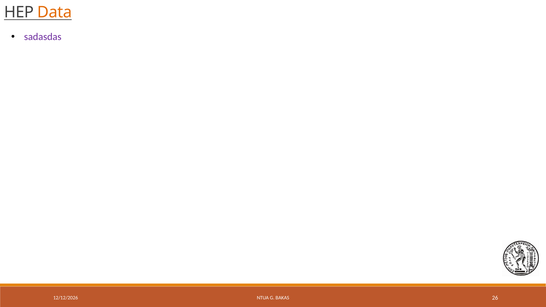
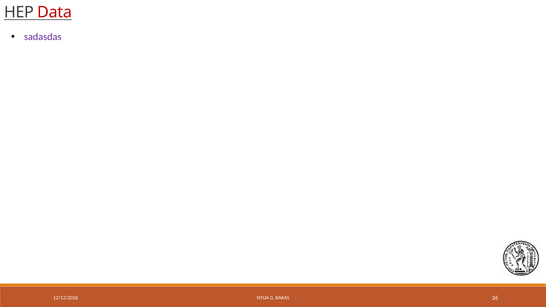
Data colour: orange -> red (55, 12)
